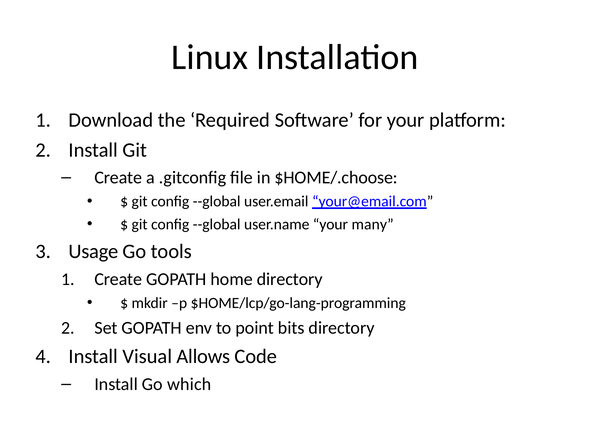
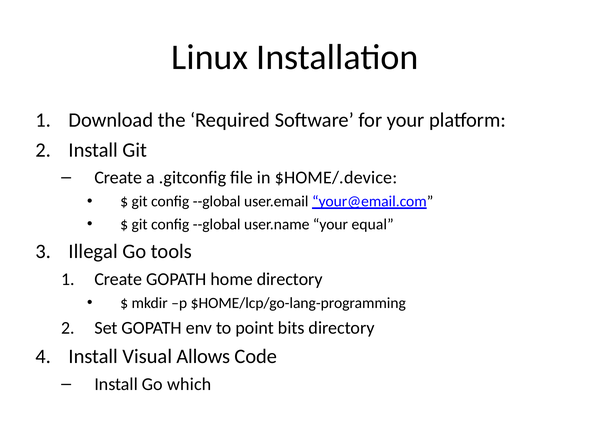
$HOME/.choose: $HOME/.choose -> $HOME/.device (336, 177)
many: many -> equal (373, 224)
Usage: Usage -> Illegal (93, 251)
